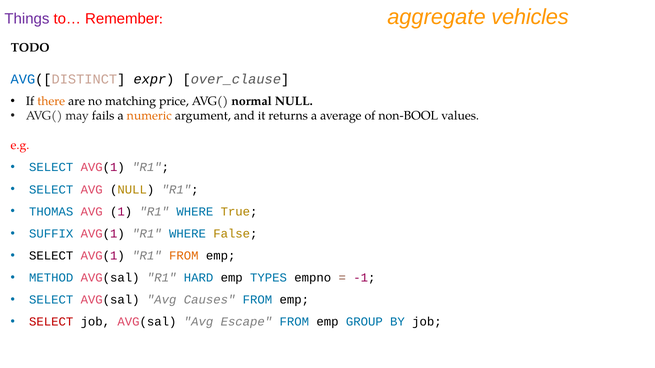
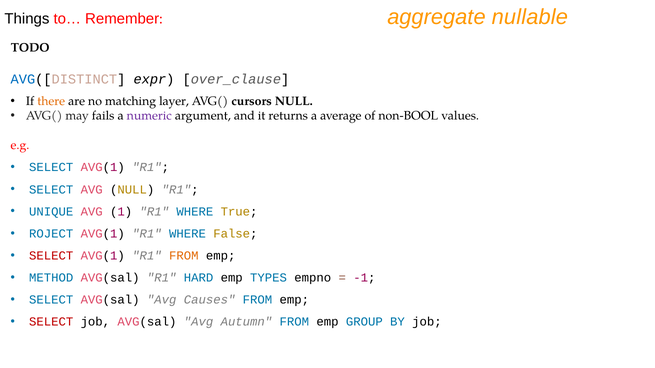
Things colour: purple -> black (27, 19)
vehicles: vehicles -> nullable (530, 17)
price: price -> layer (174, 101)
normal: normal -> cursors (252, 101)
numeric colour: orange -> purple (149, 116)
THOMAS: THOMAS -> UNIQUE (51, 212)
SUFFIX: SUFFIX -> ROJECT (51, 234)
SELECT colour: black -> red (51, 256)
Escape: Escape -> Autumn (246, 322)
